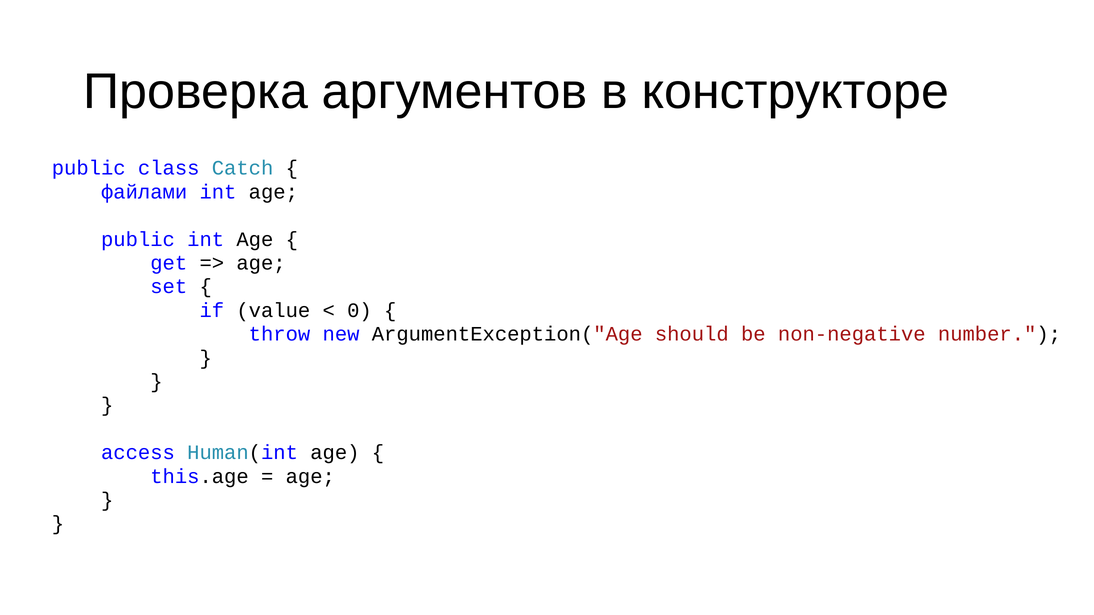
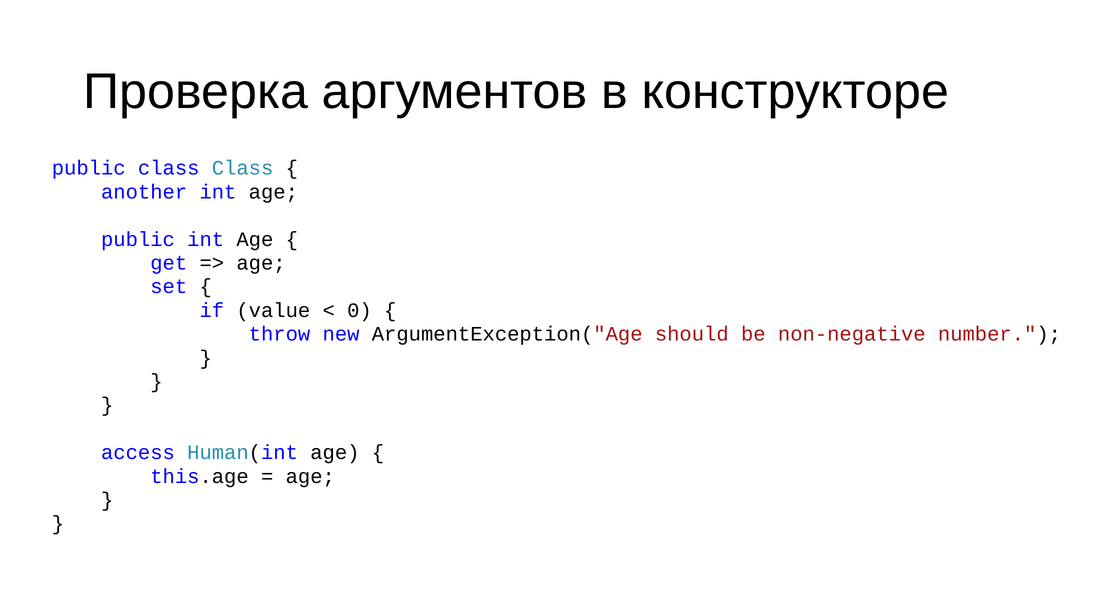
class Catch: Catch -> Class (243, 168)
файлами: файлами -> another (144, 192)
